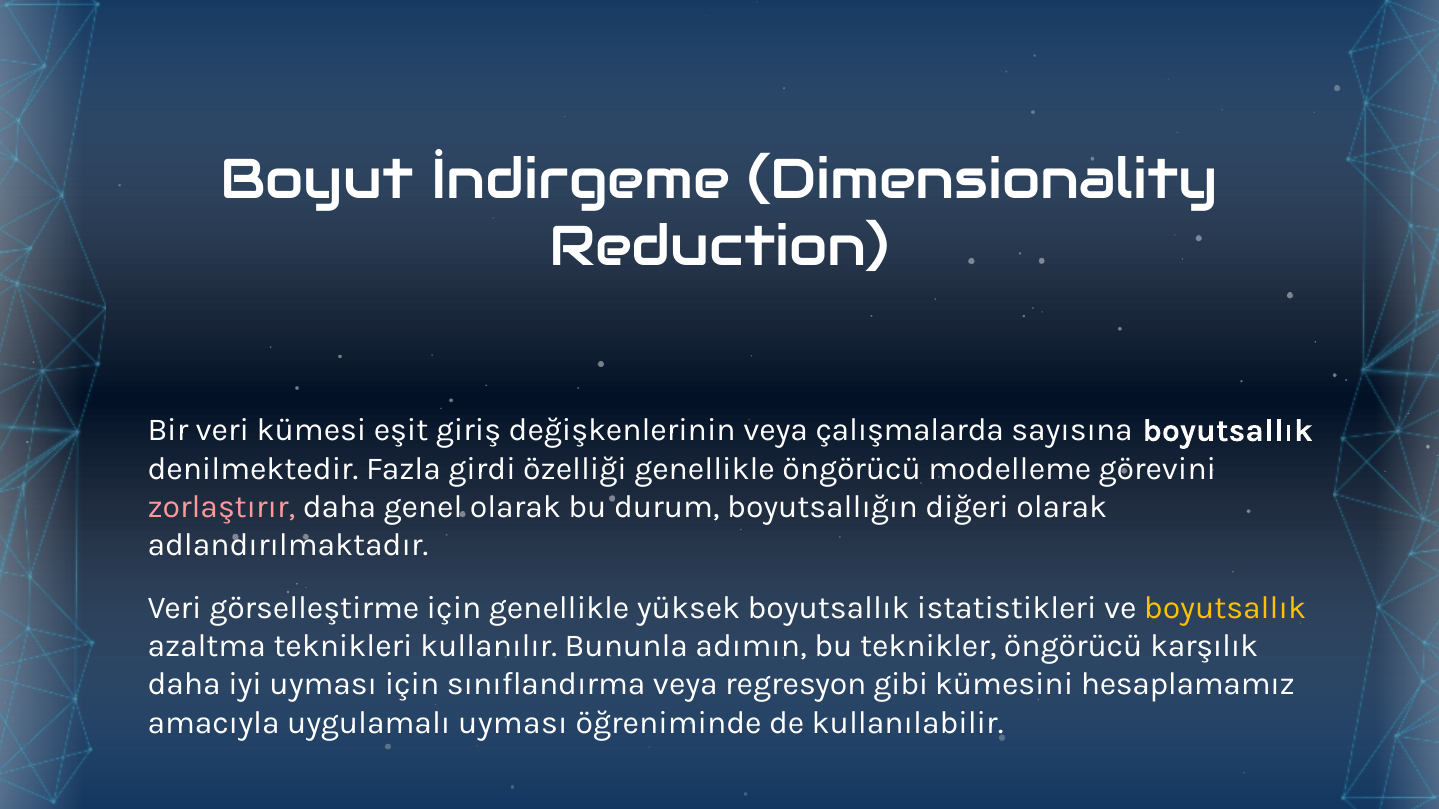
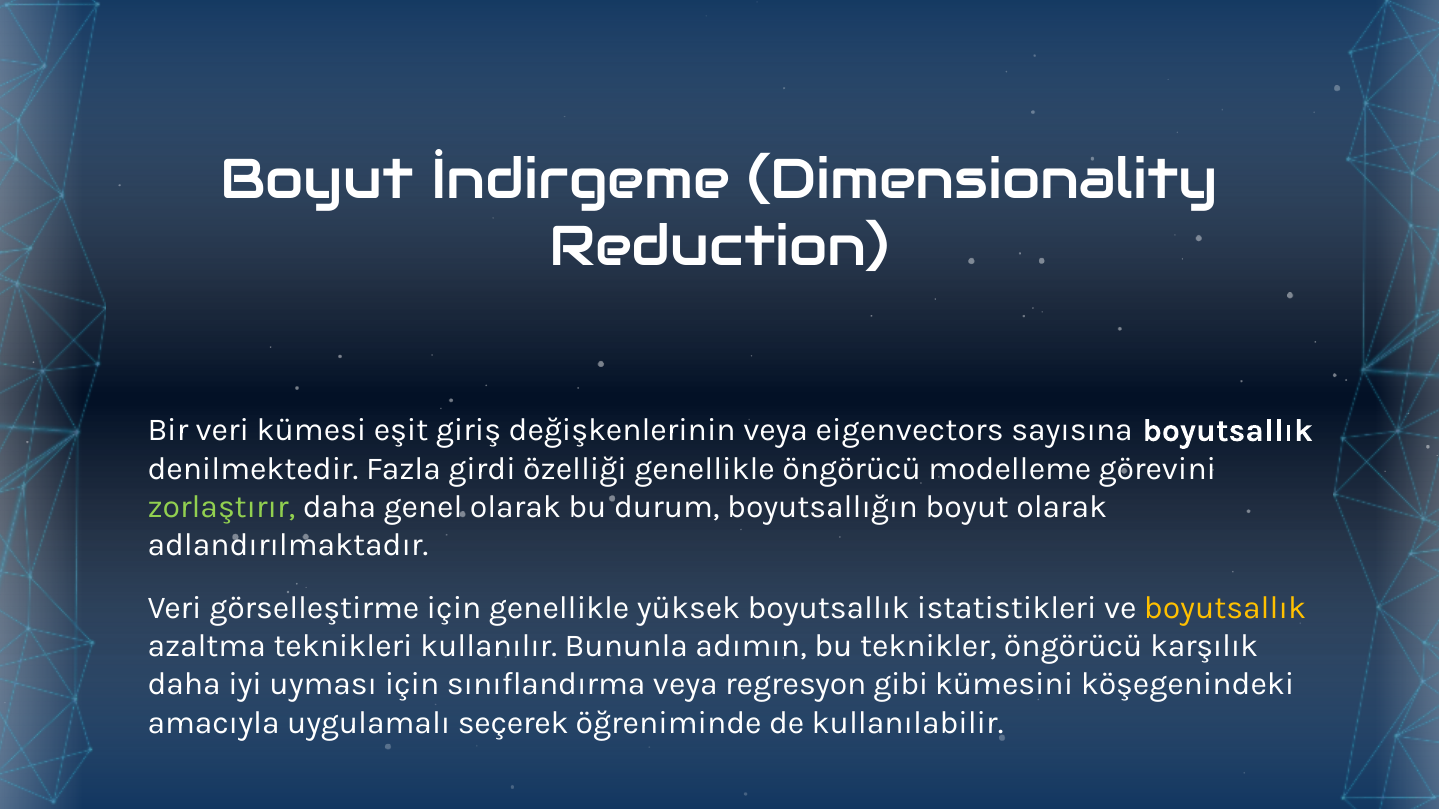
çalışmalarda: çalışmalarda -> eigenvectors (910, 431)
zorlaştırır colour: pink -> light green (221, 507)
boyutsallığın diğeri: diğeri -> boyut (967, 507)
hesaplamamız: hesaplamamız -> köşegenindeki (1188, 685)
uygulamalı uyması: uyması -> seçerek (513, 723)
